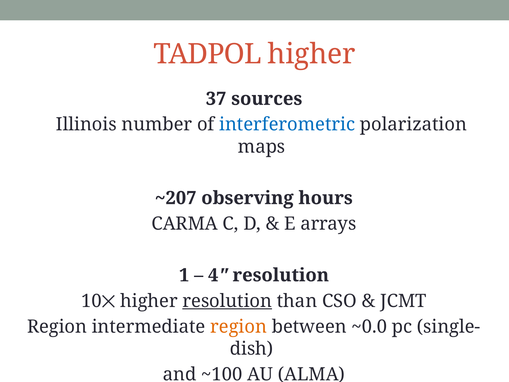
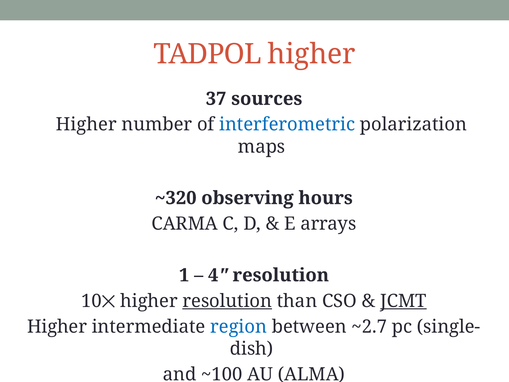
Illinois: Illinois -> Higher (86, 124)
~207: ~207 -> ~320 (176, 198)
JCMT underline: none -> present (403, 301)
Region: Region -> Higher (57, 326)
region colour: orange -> blue (239, 326)
~0.0: ~0.0 -> ~2.7 (369, 326)
